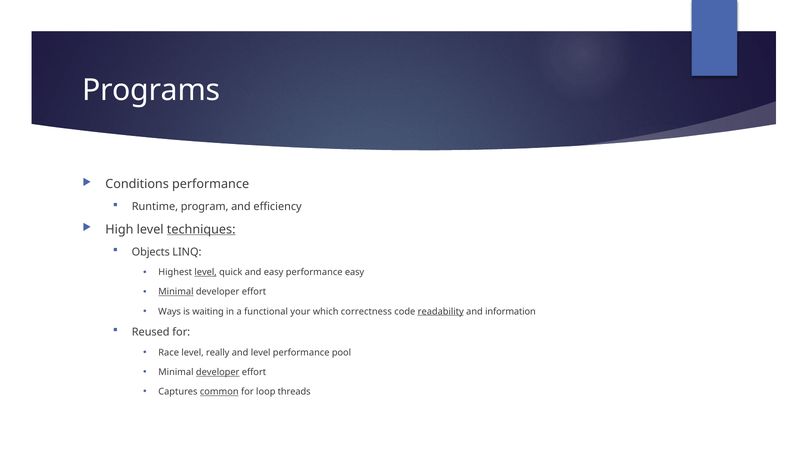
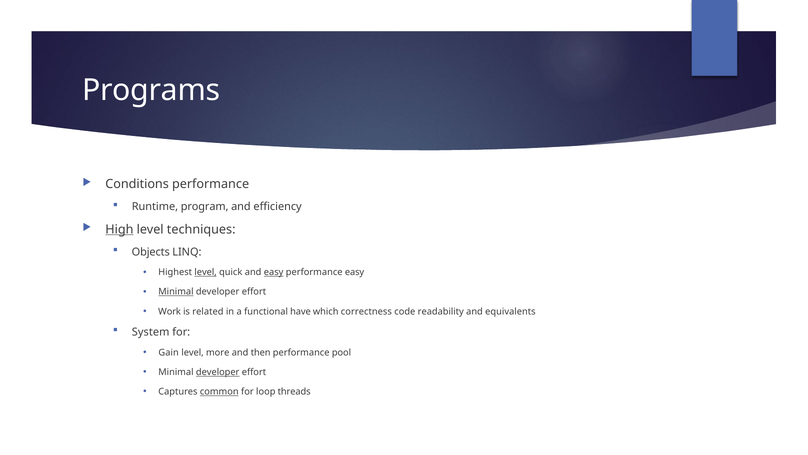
High underline: none -> present (119, 229)
techniques underline: present -> none (201, 229)
easy underline: none -> present (274, 272)
Ways: Ways -> Work (170, 311)
waiting: waiting -> related (208, 311)
your: your -> have (300, 311)
readability underline: present -> none (441, 311)
information: information -> equivalents (510, 311)
Reused: Reused -> System (151, 332)
Race: Race -> Gain (169, 352)
really: really -> more (218, 352)
and level: level -> then (261, 352)
